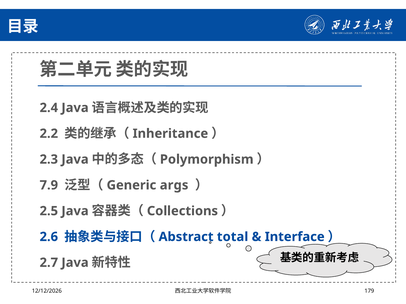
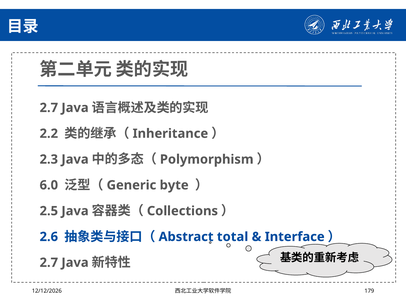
2.4: 2.4 -> 2.7 (49, 108)
7.9: 7.9 -> 6.0 (49, 185)
args: args -> byte (174, 185)
